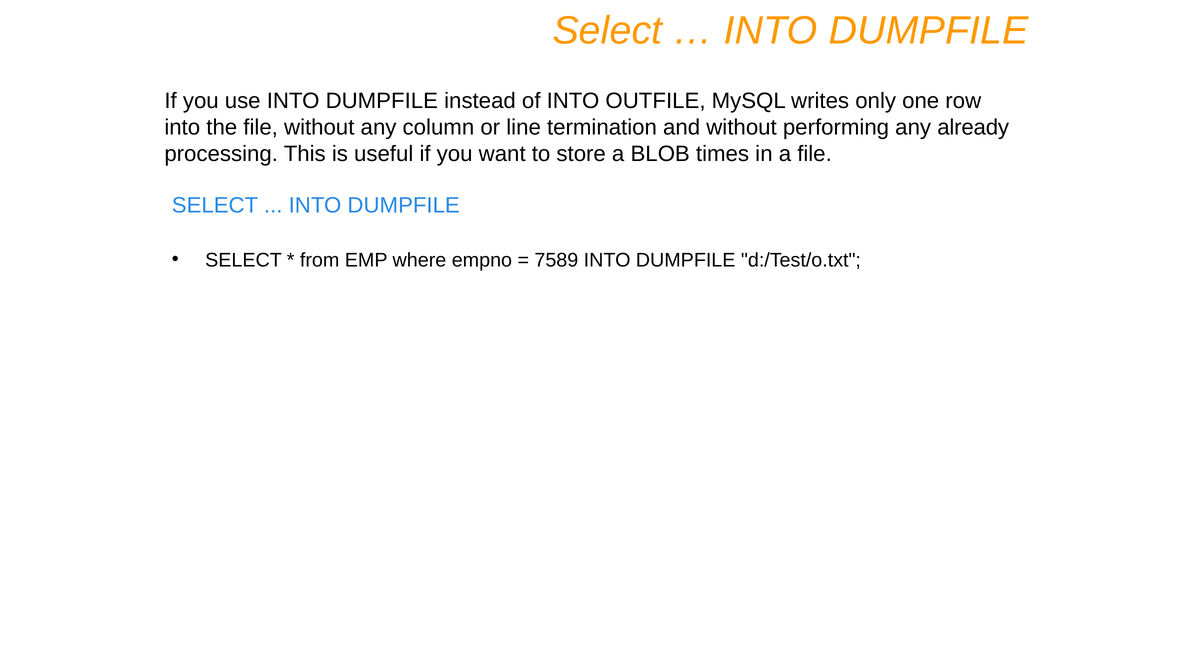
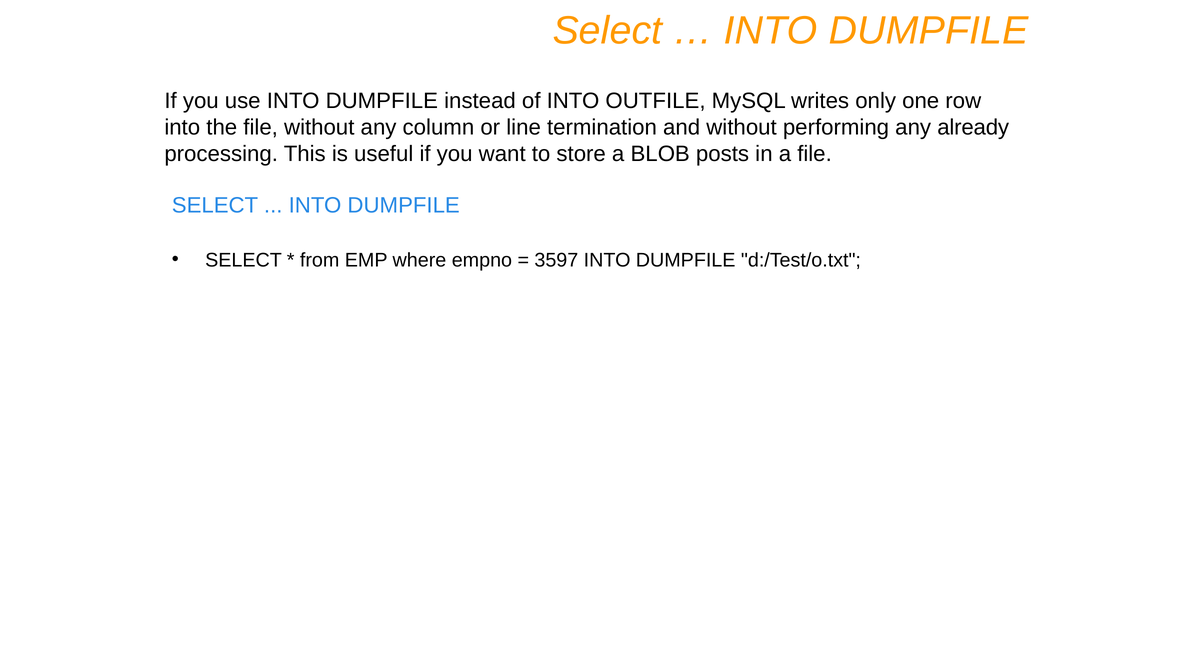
times: times -> posts (723, 154)
7589: 7589 -> 3597 (556, 260)
